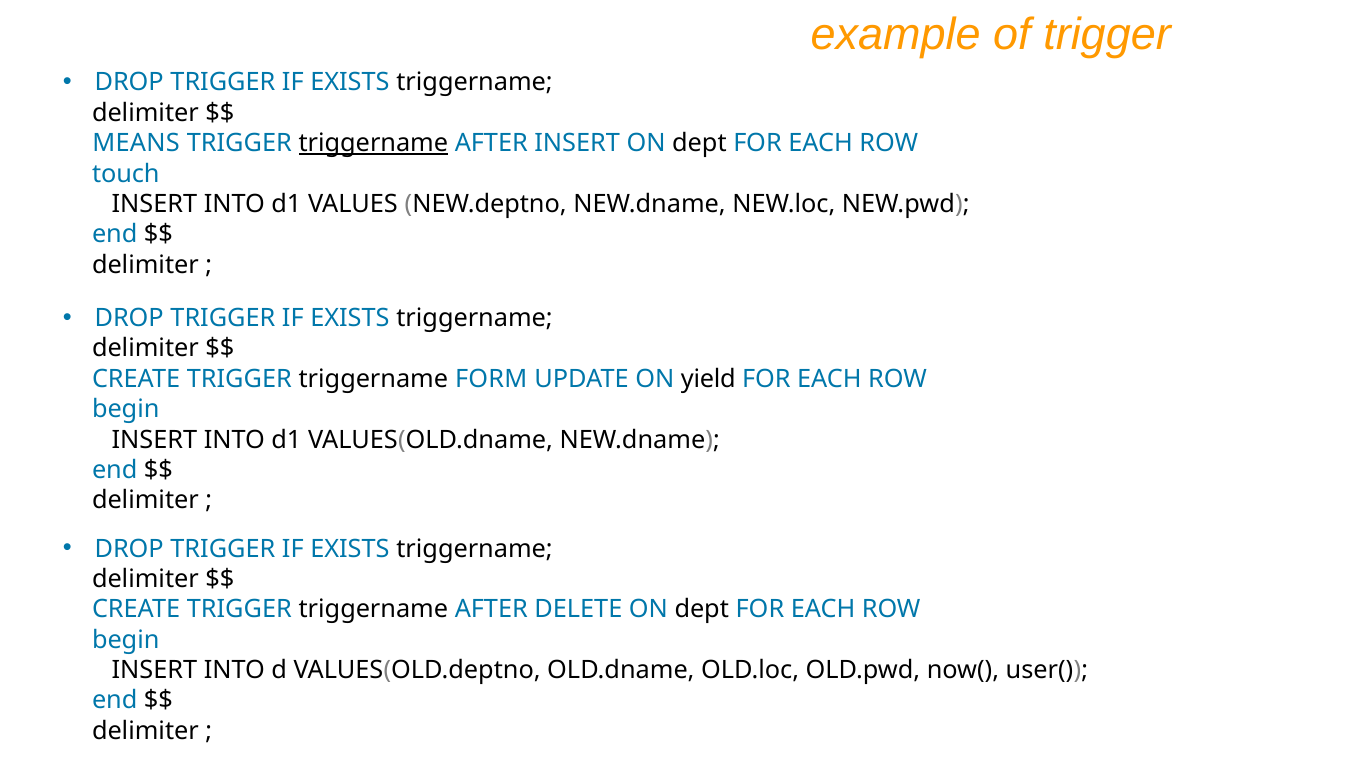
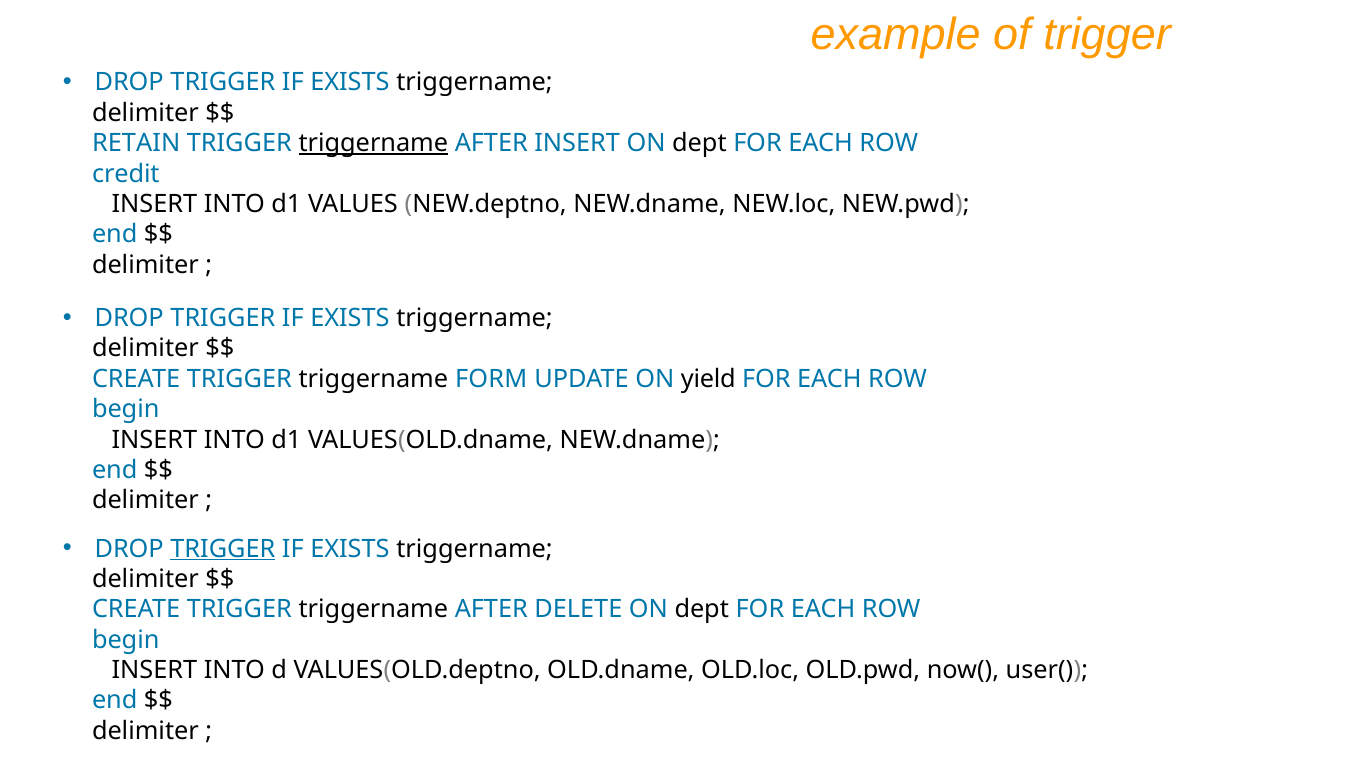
MEANS: MEANS -> RETAIN (136, 143)
touch: touch -> credit (126, 174)
TRIGGER underline: none -> present (223, 549)
